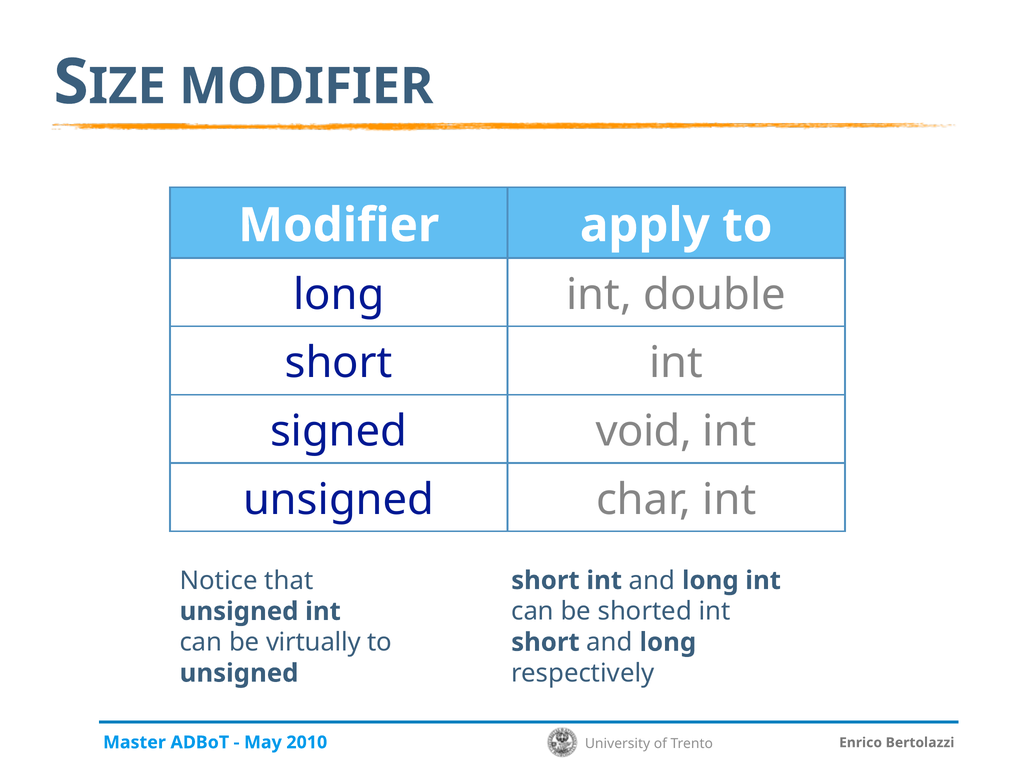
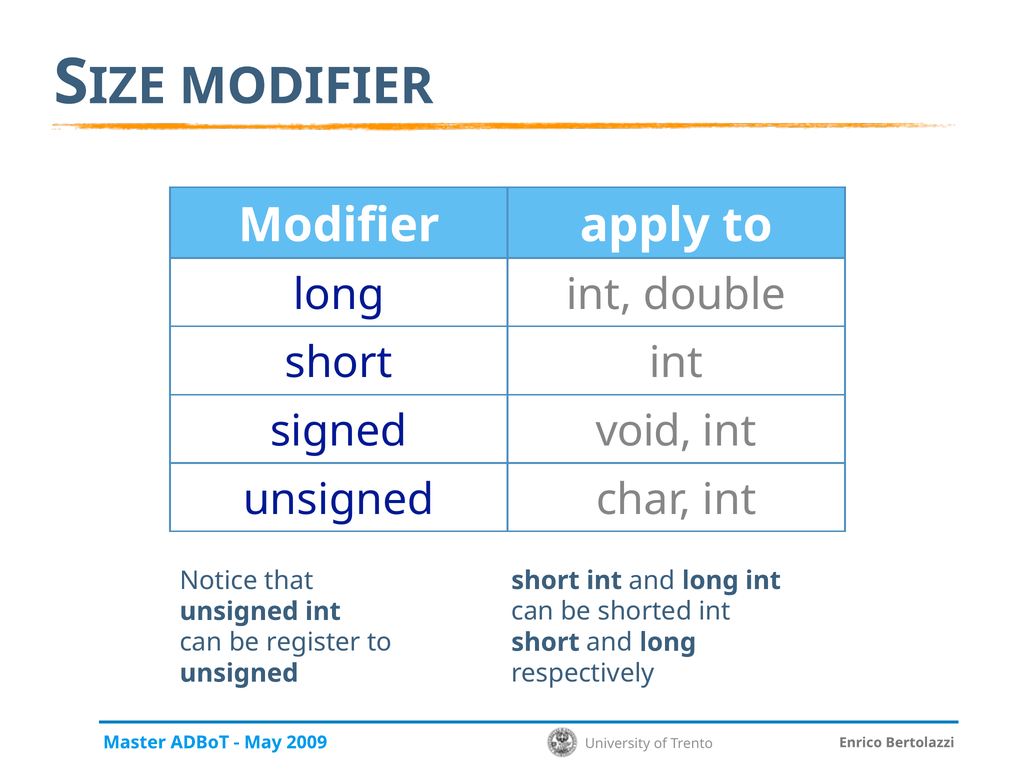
virtually: virtually -> register (313, 643)
2010: 2010 -> 2009 (307, 743)
